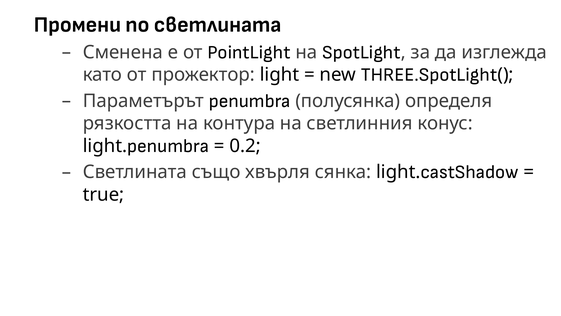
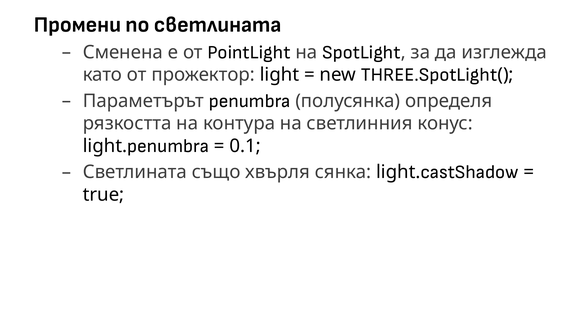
0.2: 0.2 -> 0.1 (245, 146)
